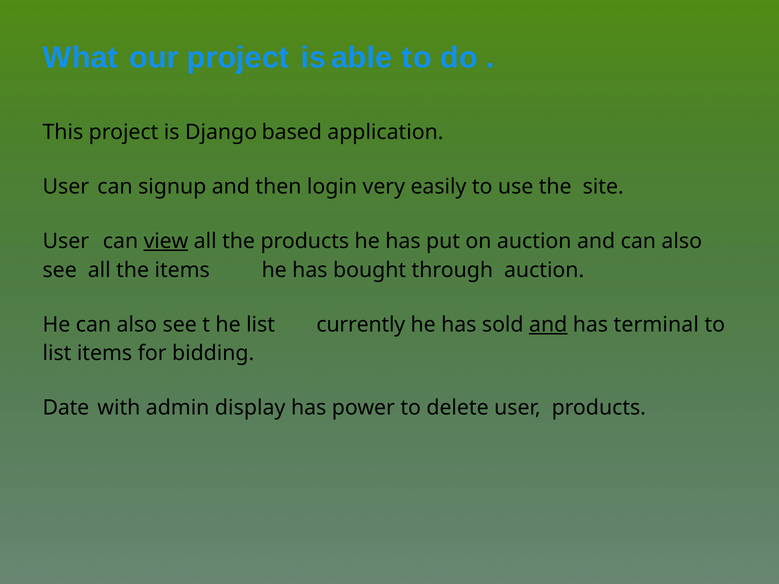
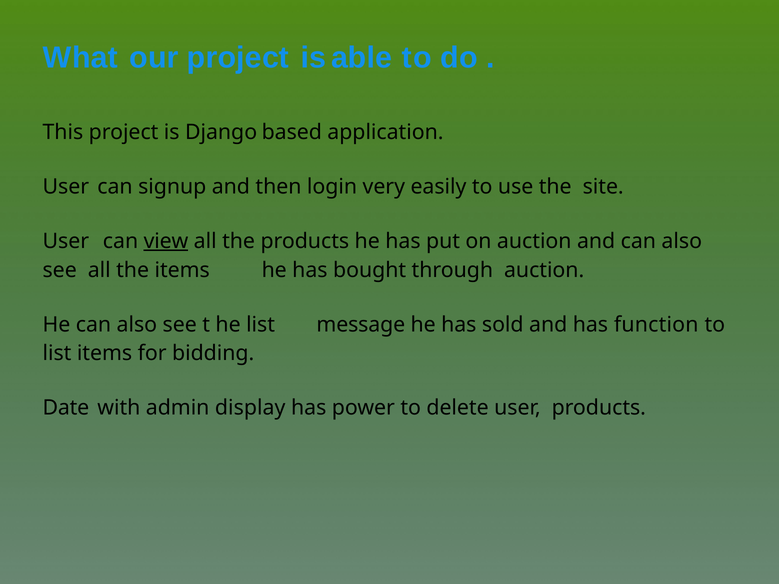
currently: currently -> message (361, 325)
and underline: present -> none (548, 325)
terminal: terminal -> function (656, 325)
